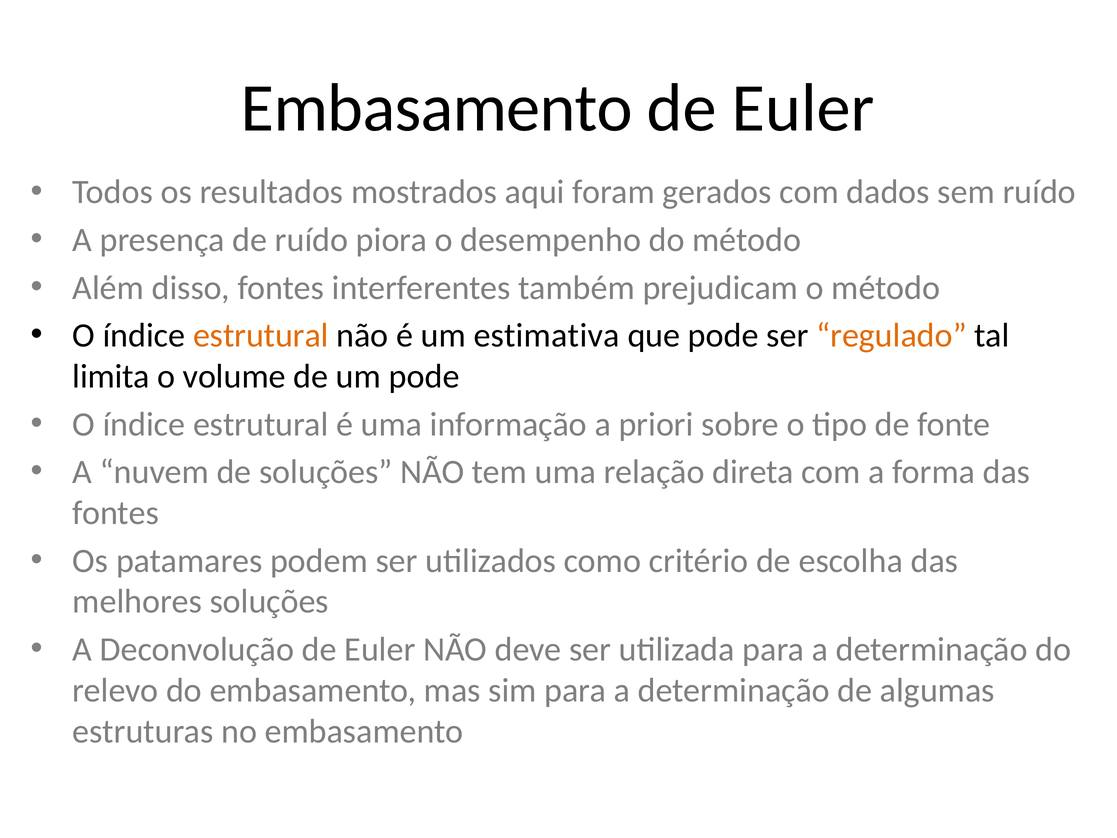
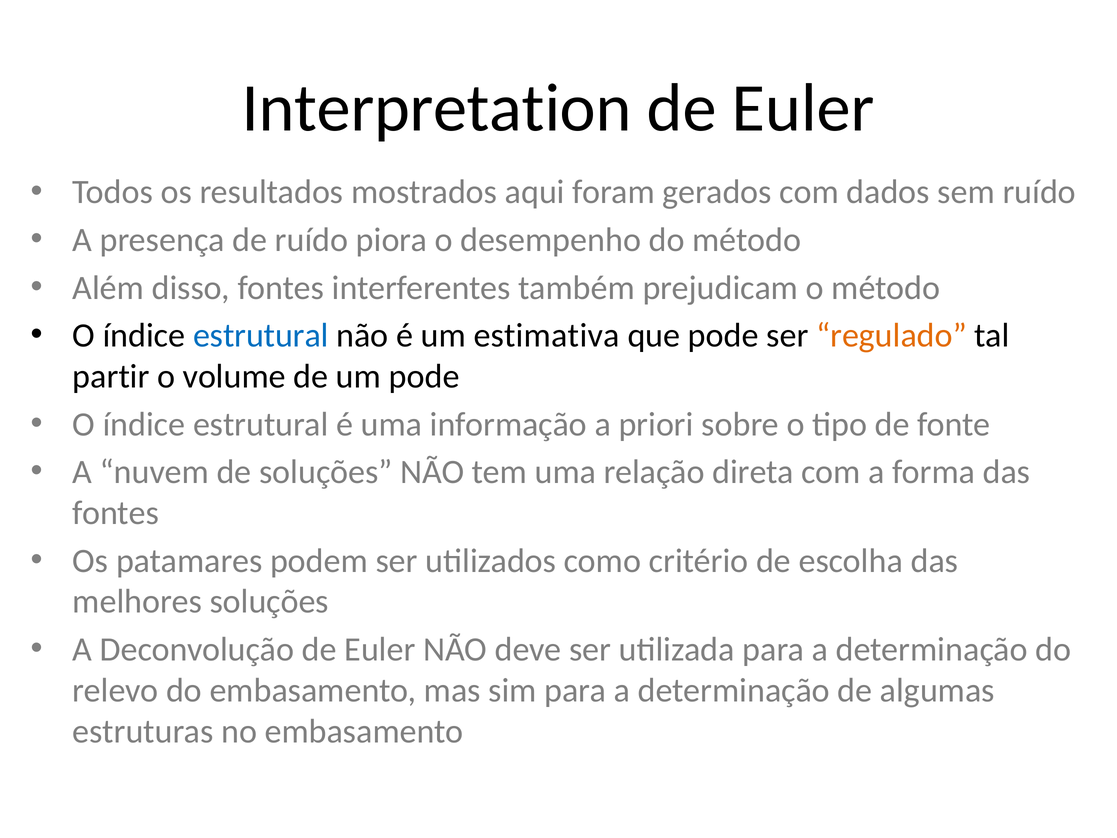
Embasamento: Embasamento -> Interpretation (437, 108)
estrutural colour: orange -> blue (261, 335)
limita: limita -> partir (111, 376)
